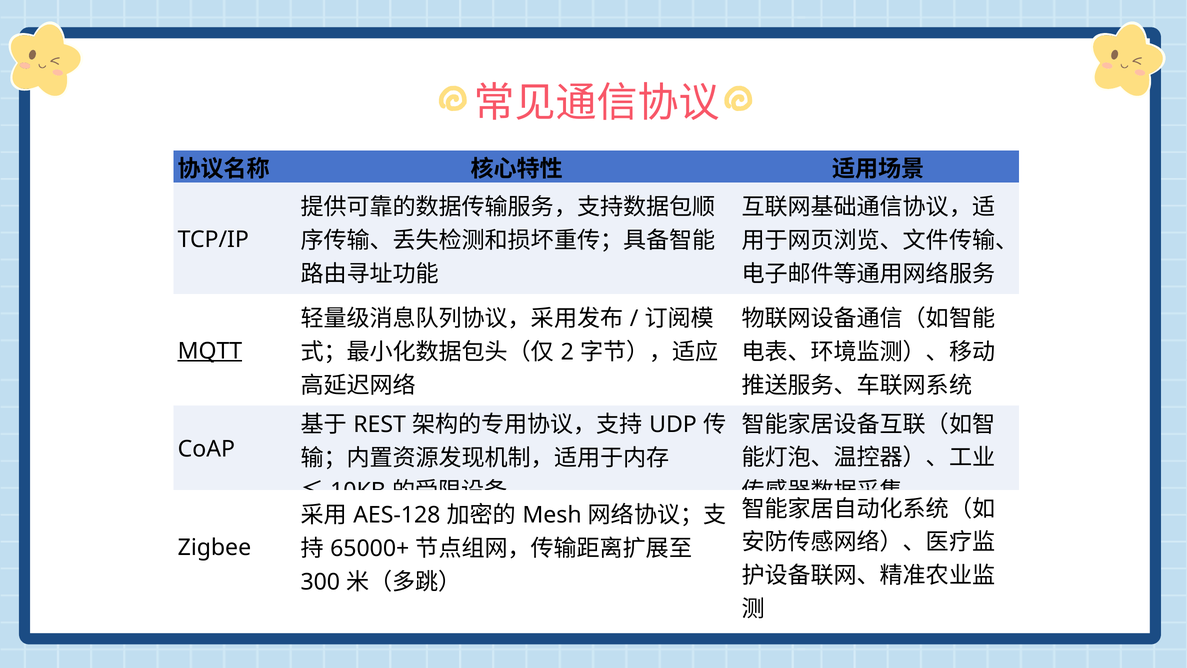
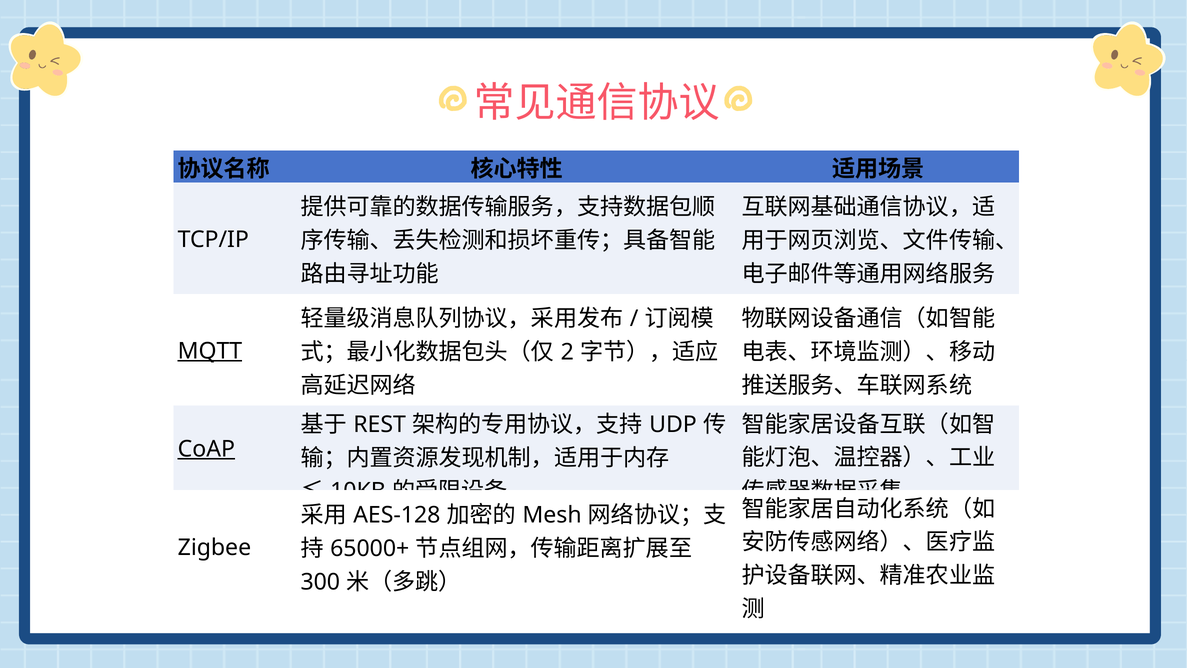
CoAP underline: none -> present (206, 449)
